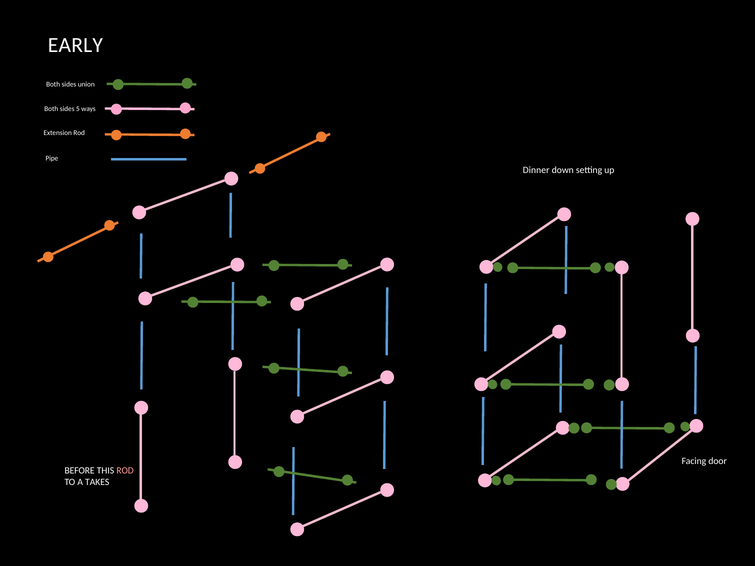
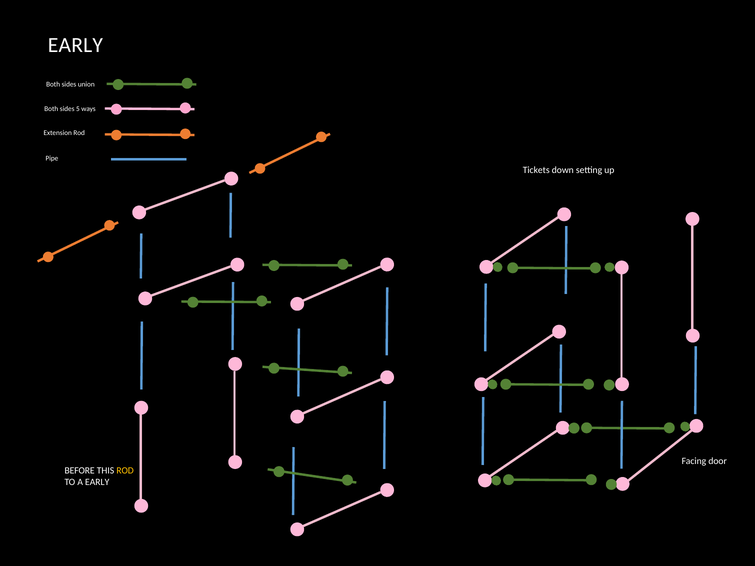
Dinner: Dinner -> Tickets (536, 170)
ROD colour: pink -> yellow (125, 471)
A TAKES: TAKES -> EARLY (97, 482)
